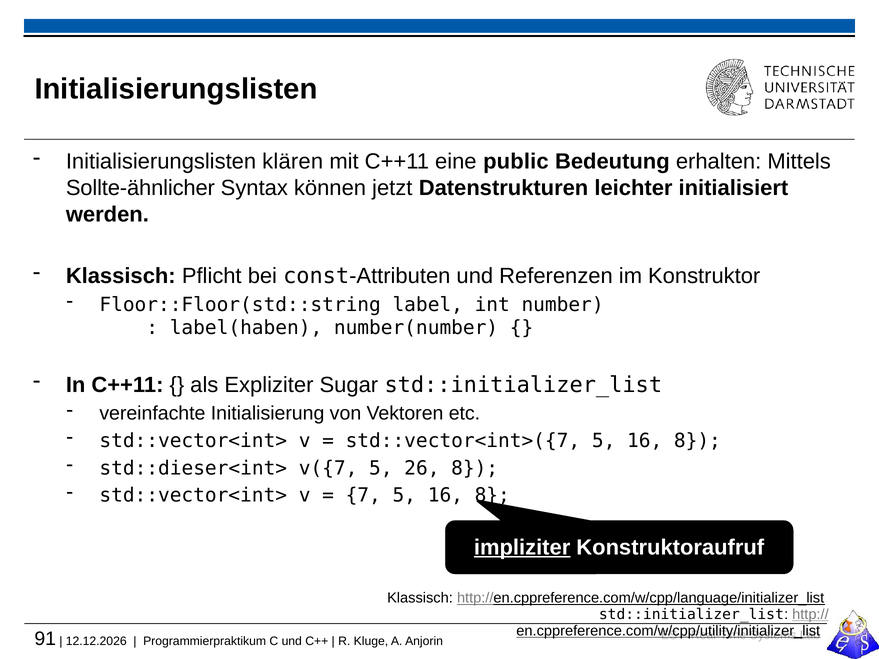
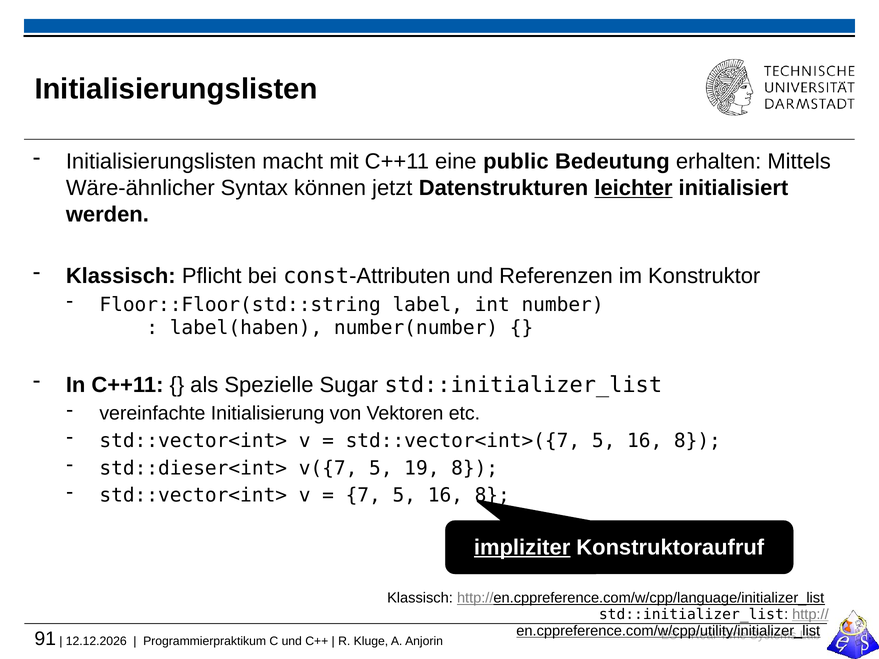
klären: klären -> macht (293, 162)
Sollte-ähnlicher: Sollte-ähnlicher -> Wäre-ähnlicher (140, 188)
leichter underline: none -> present (633, 188)
Expliziter: Expliziter -> Spezielle (269, 385)
26: 26 -> 19 (422, 468)
